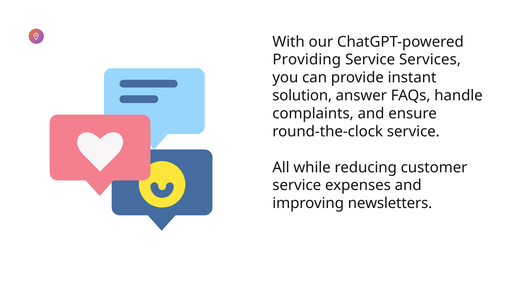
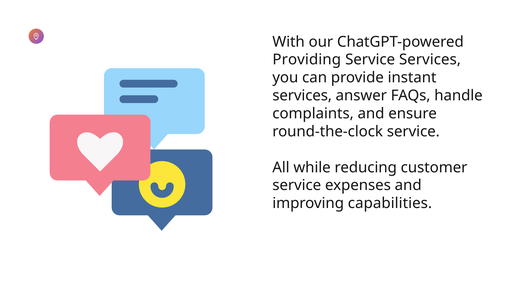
solution: solution -> services (302, 96)
newsletters: newsletters -> capabilities (390, 204)
